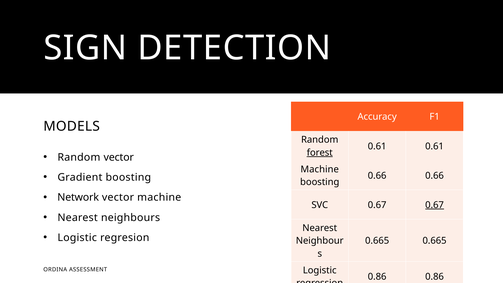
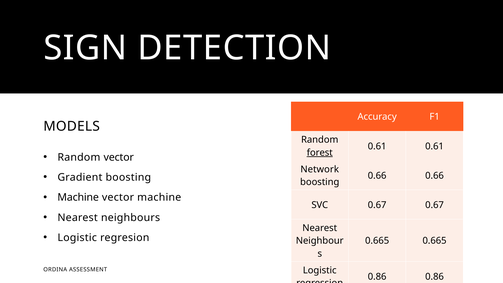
Machine: Machine -> Network (320, 169)
Network: Network -> Machine (78, 197)
0.67 underline: present -> none (435, 205)
